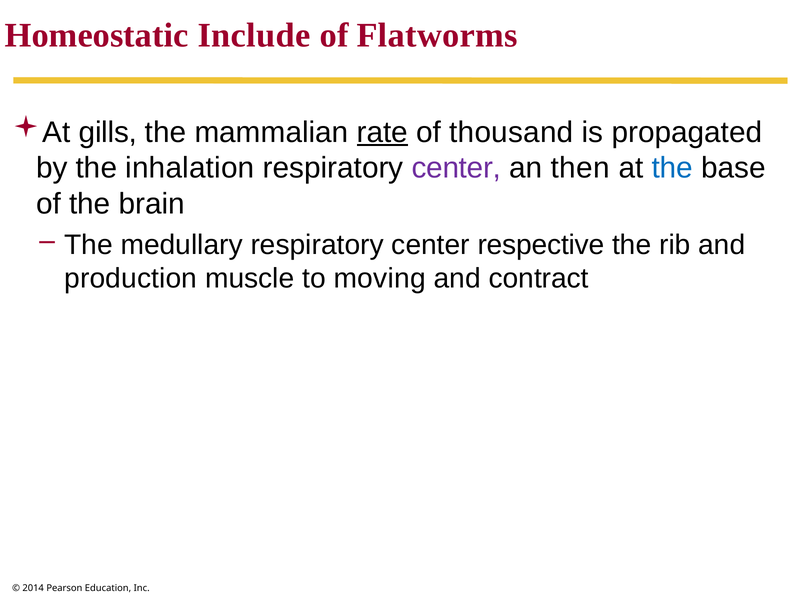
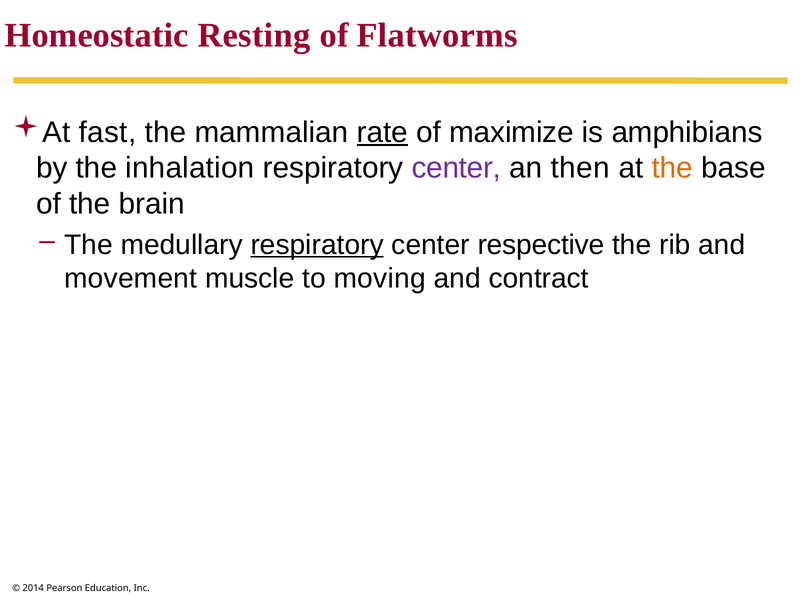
Include: Include -> Resting (254, 36)
gills: gills -> fast (108, 132)
thousand: thousand -> maximize (512, 132)
propagated: propagated -> amphibians (687, 132)
the colour: blue -> orange (672, 168)
respiratory underline: none -> present (317, 245)
production: production -> movement (131, 278)
